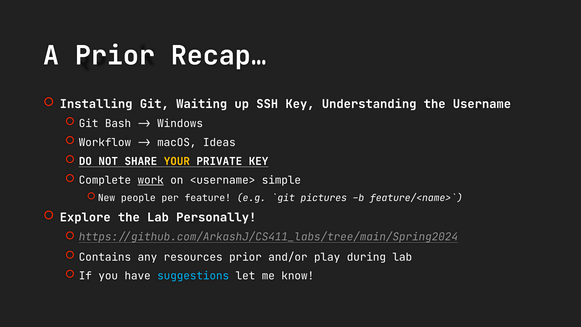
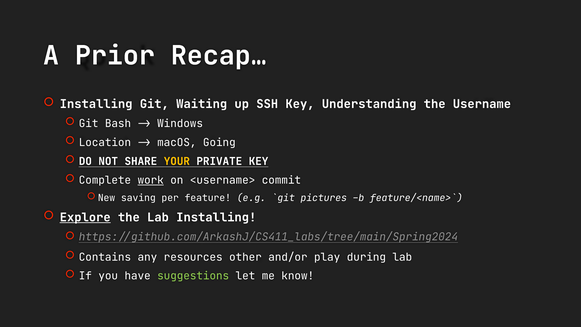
Workflow: Workflow -> Location (105, 142)
Ideas: Ideas -> Going (219, 142)
simple: simple -> commit (281, 180)
people: people -> saving (138, 198)
Explore underline: none -> present (85, 217)
Lab Personally: Personally -> Installing (216, 217)
resources prior: prior -> other (245, 257)
suggestions colour: light blue -> light green (193, 276)
